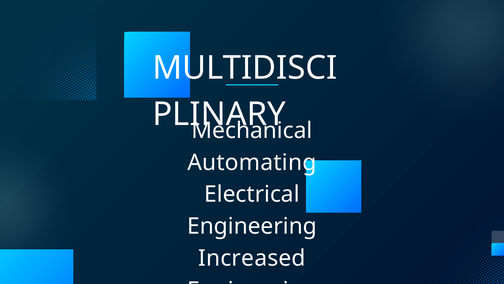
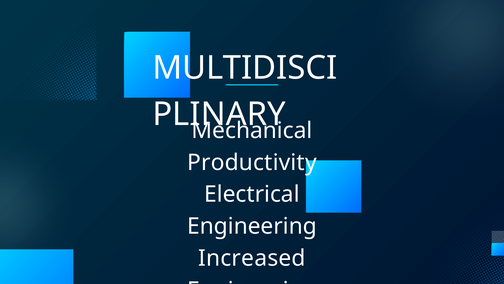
Automating: Automating -> Productivity (252, 162)
